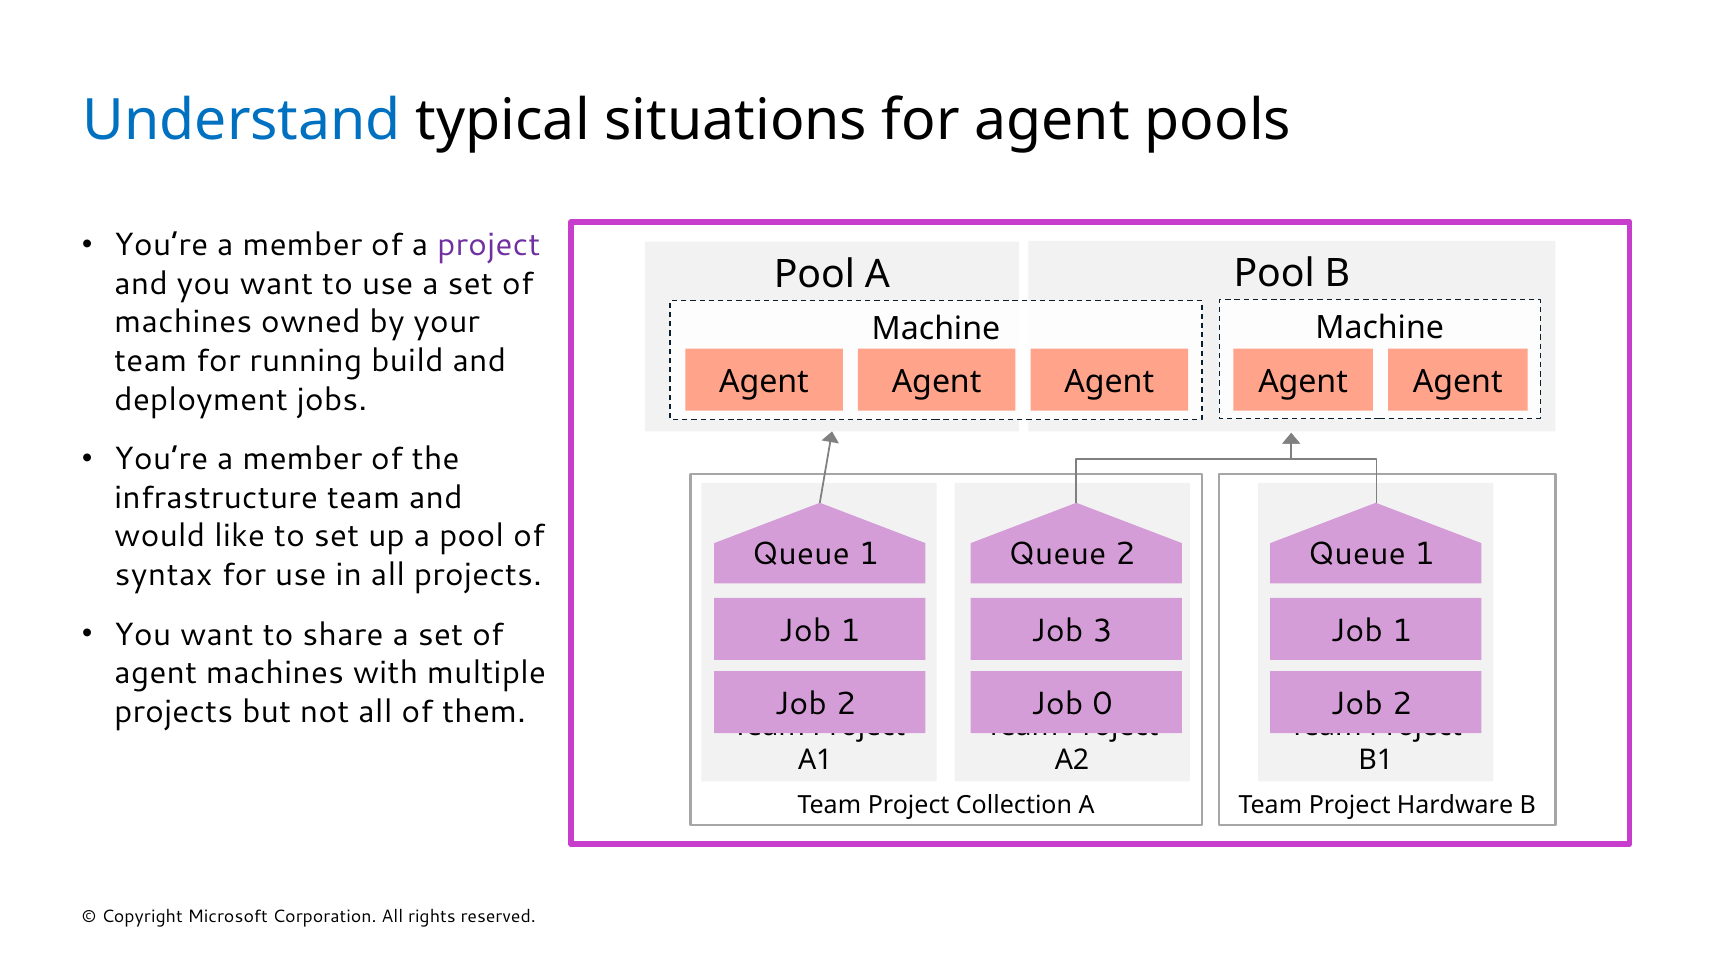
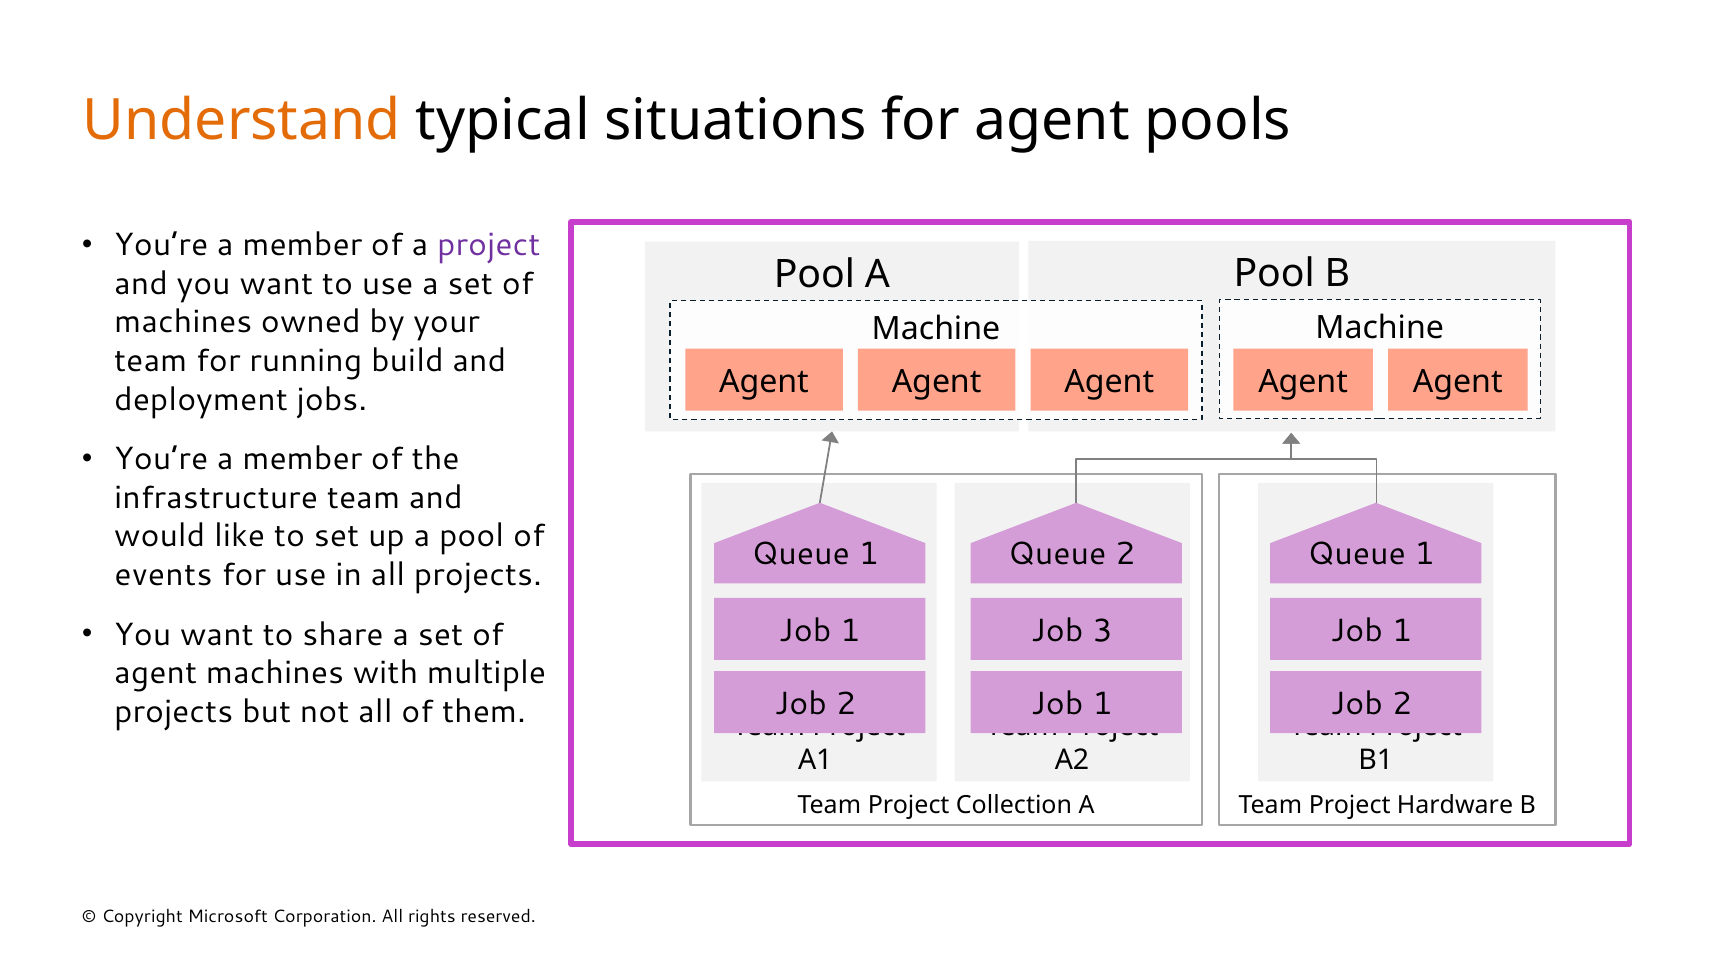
Understand colour: blue -> orange (242, 121)
syntax: syntax -> events (164, 575)
0: 0 -> 1 (1102, 705)
